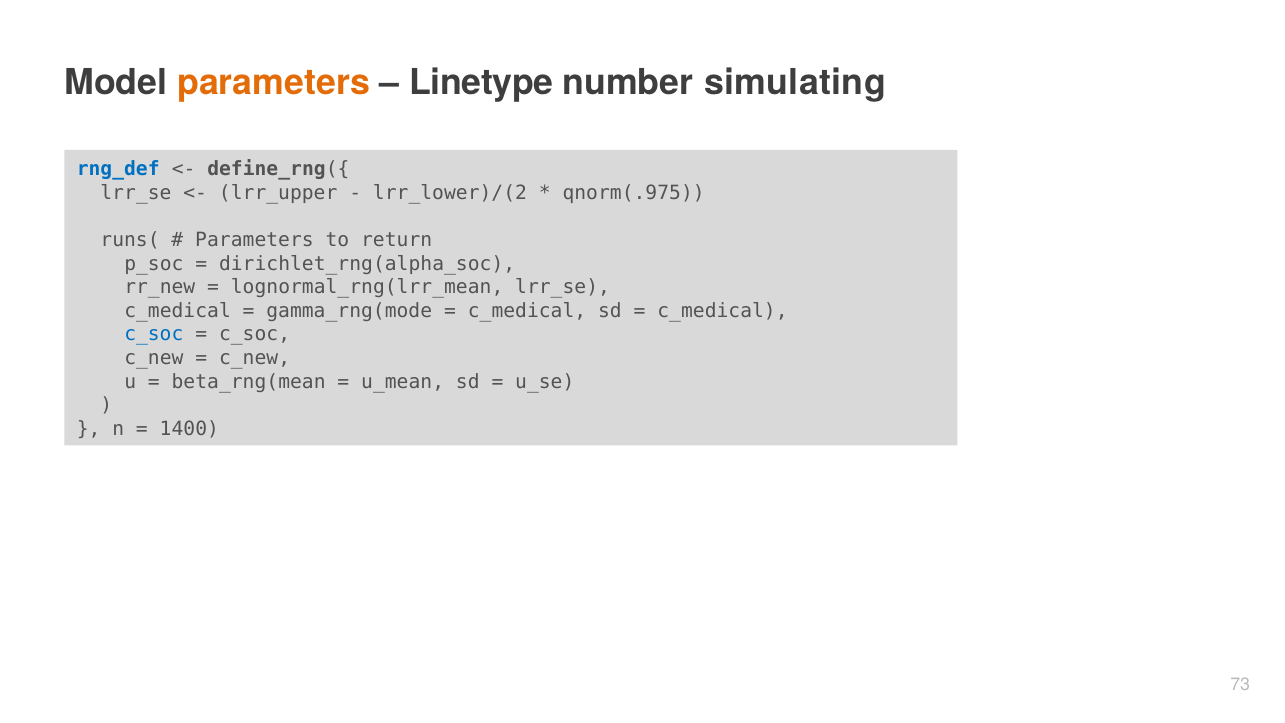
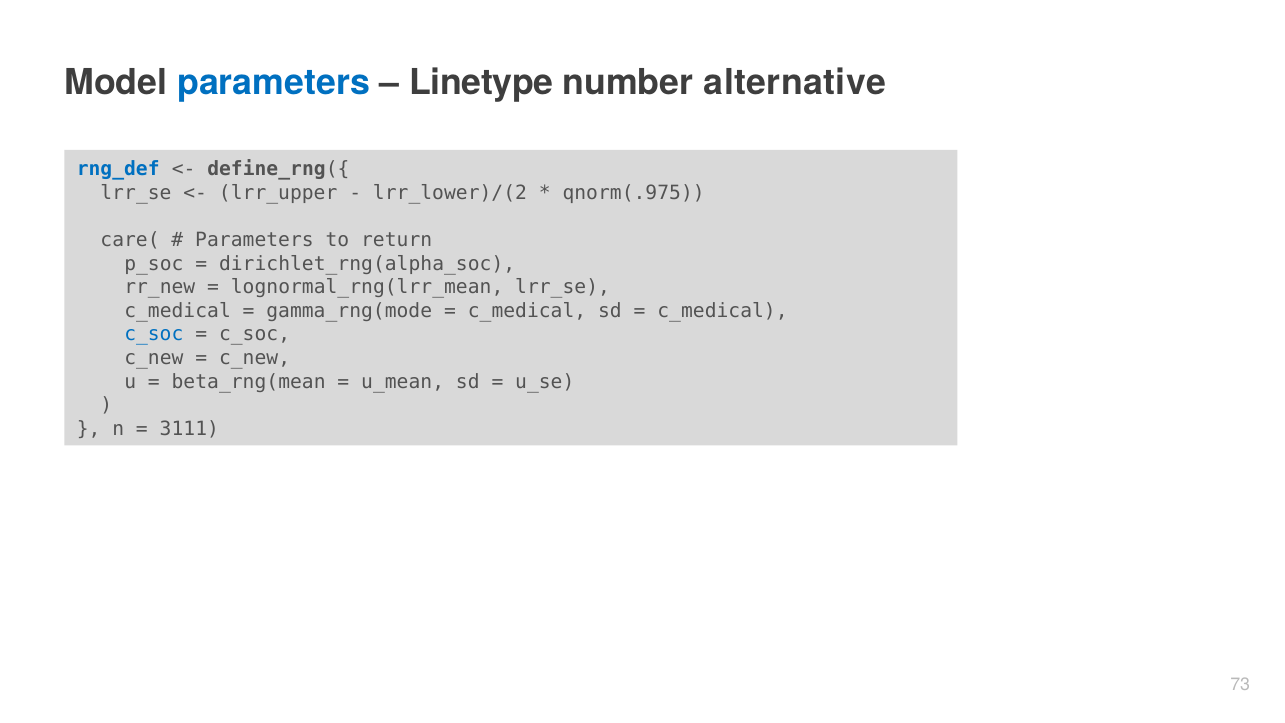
parameters colour: orange -> blue (274, 83)
simulating: simulating -> alternative (795, 83)
runs(: runs( -> care( (130, 240)
1400: 1400 -> 3111 (189, 429)
